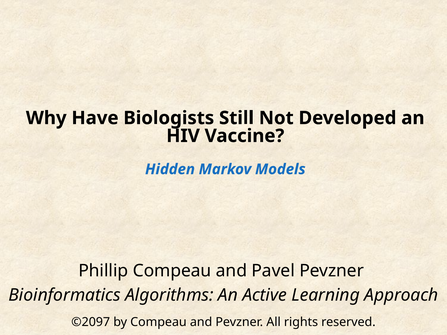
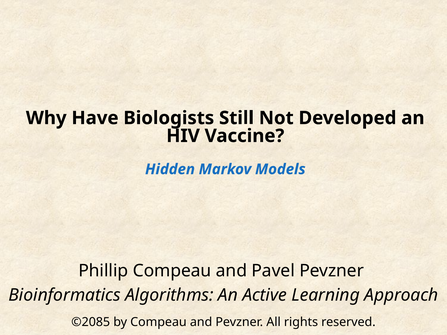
©2097: ©2097 -> ©2085 (91, 322)
